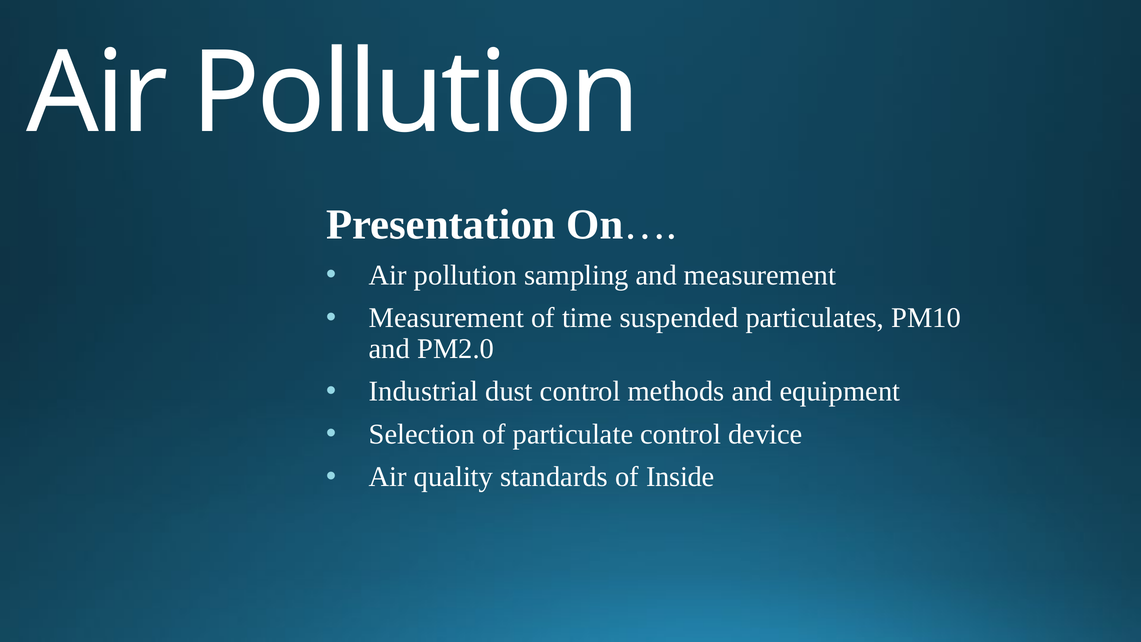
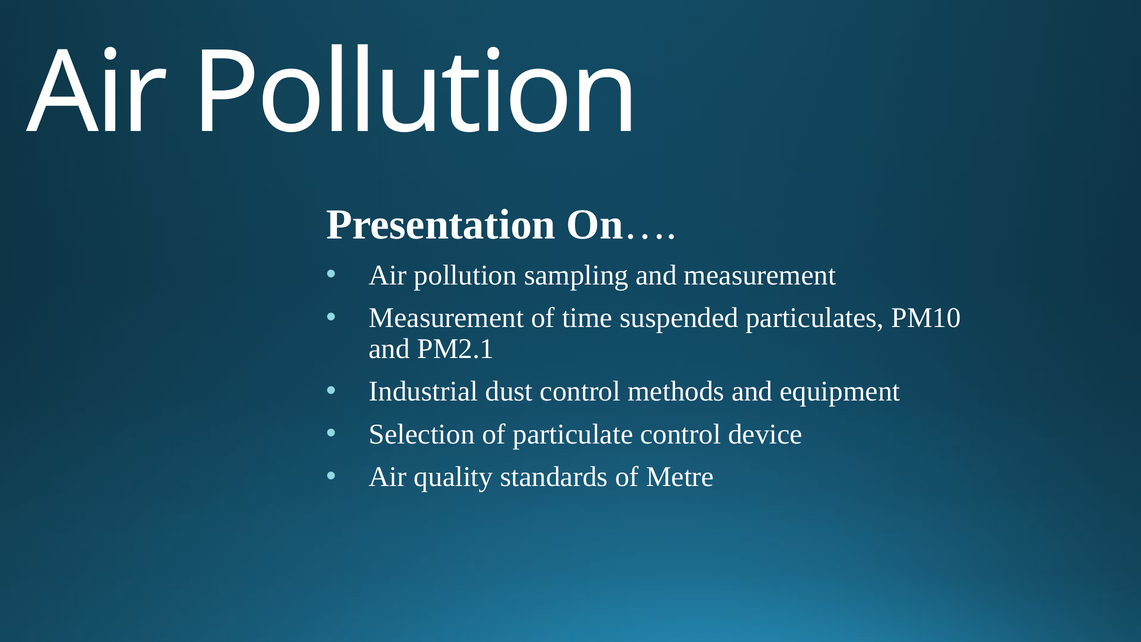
PM2.0: PM2.0 -> PM2.1 (456, 349)
Inside: Inside -> Metre (680, 477)
